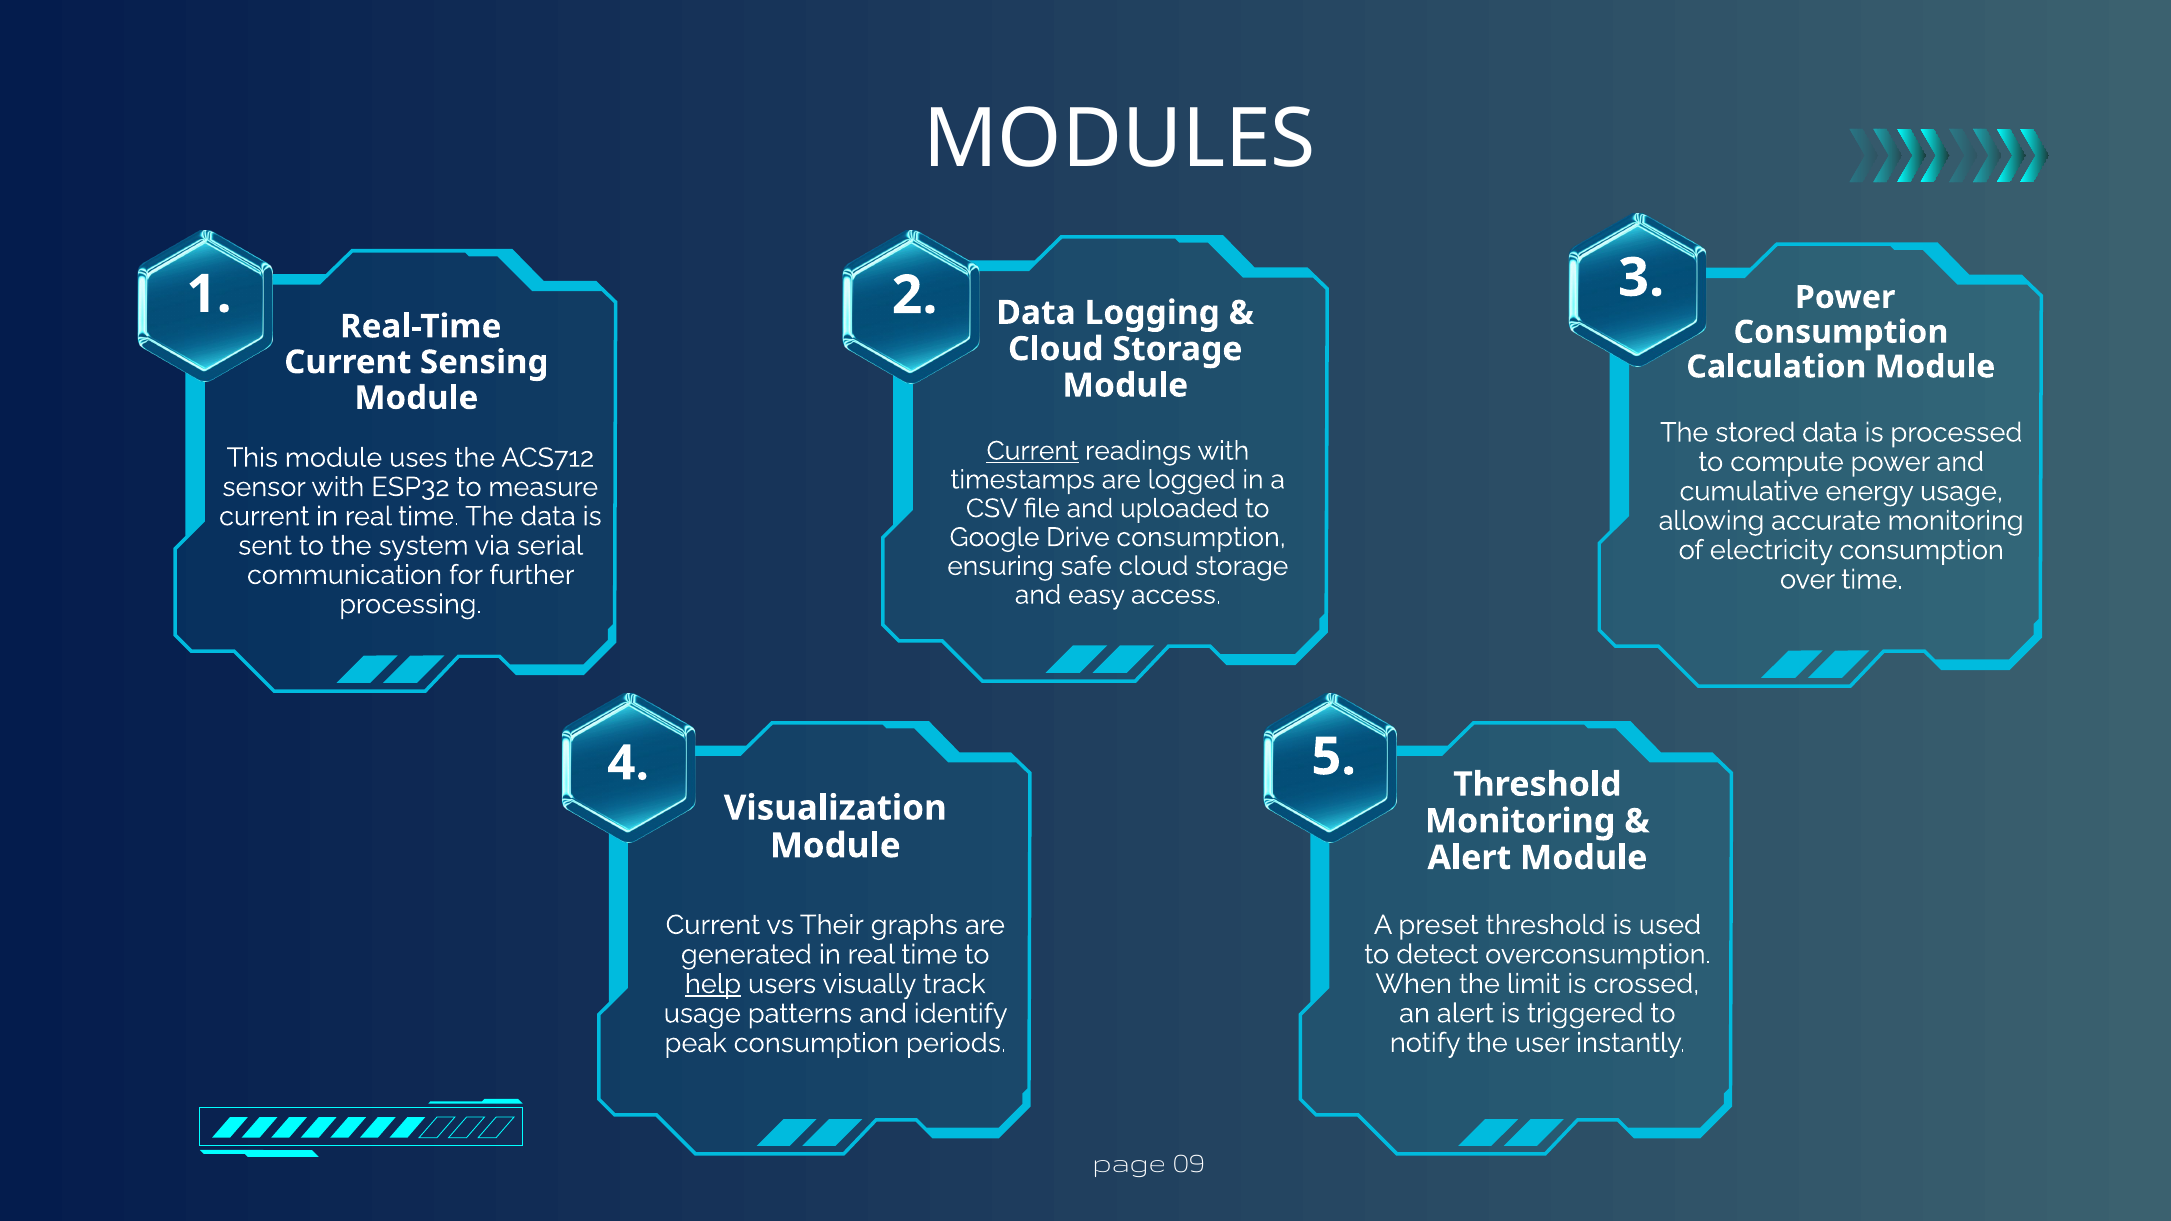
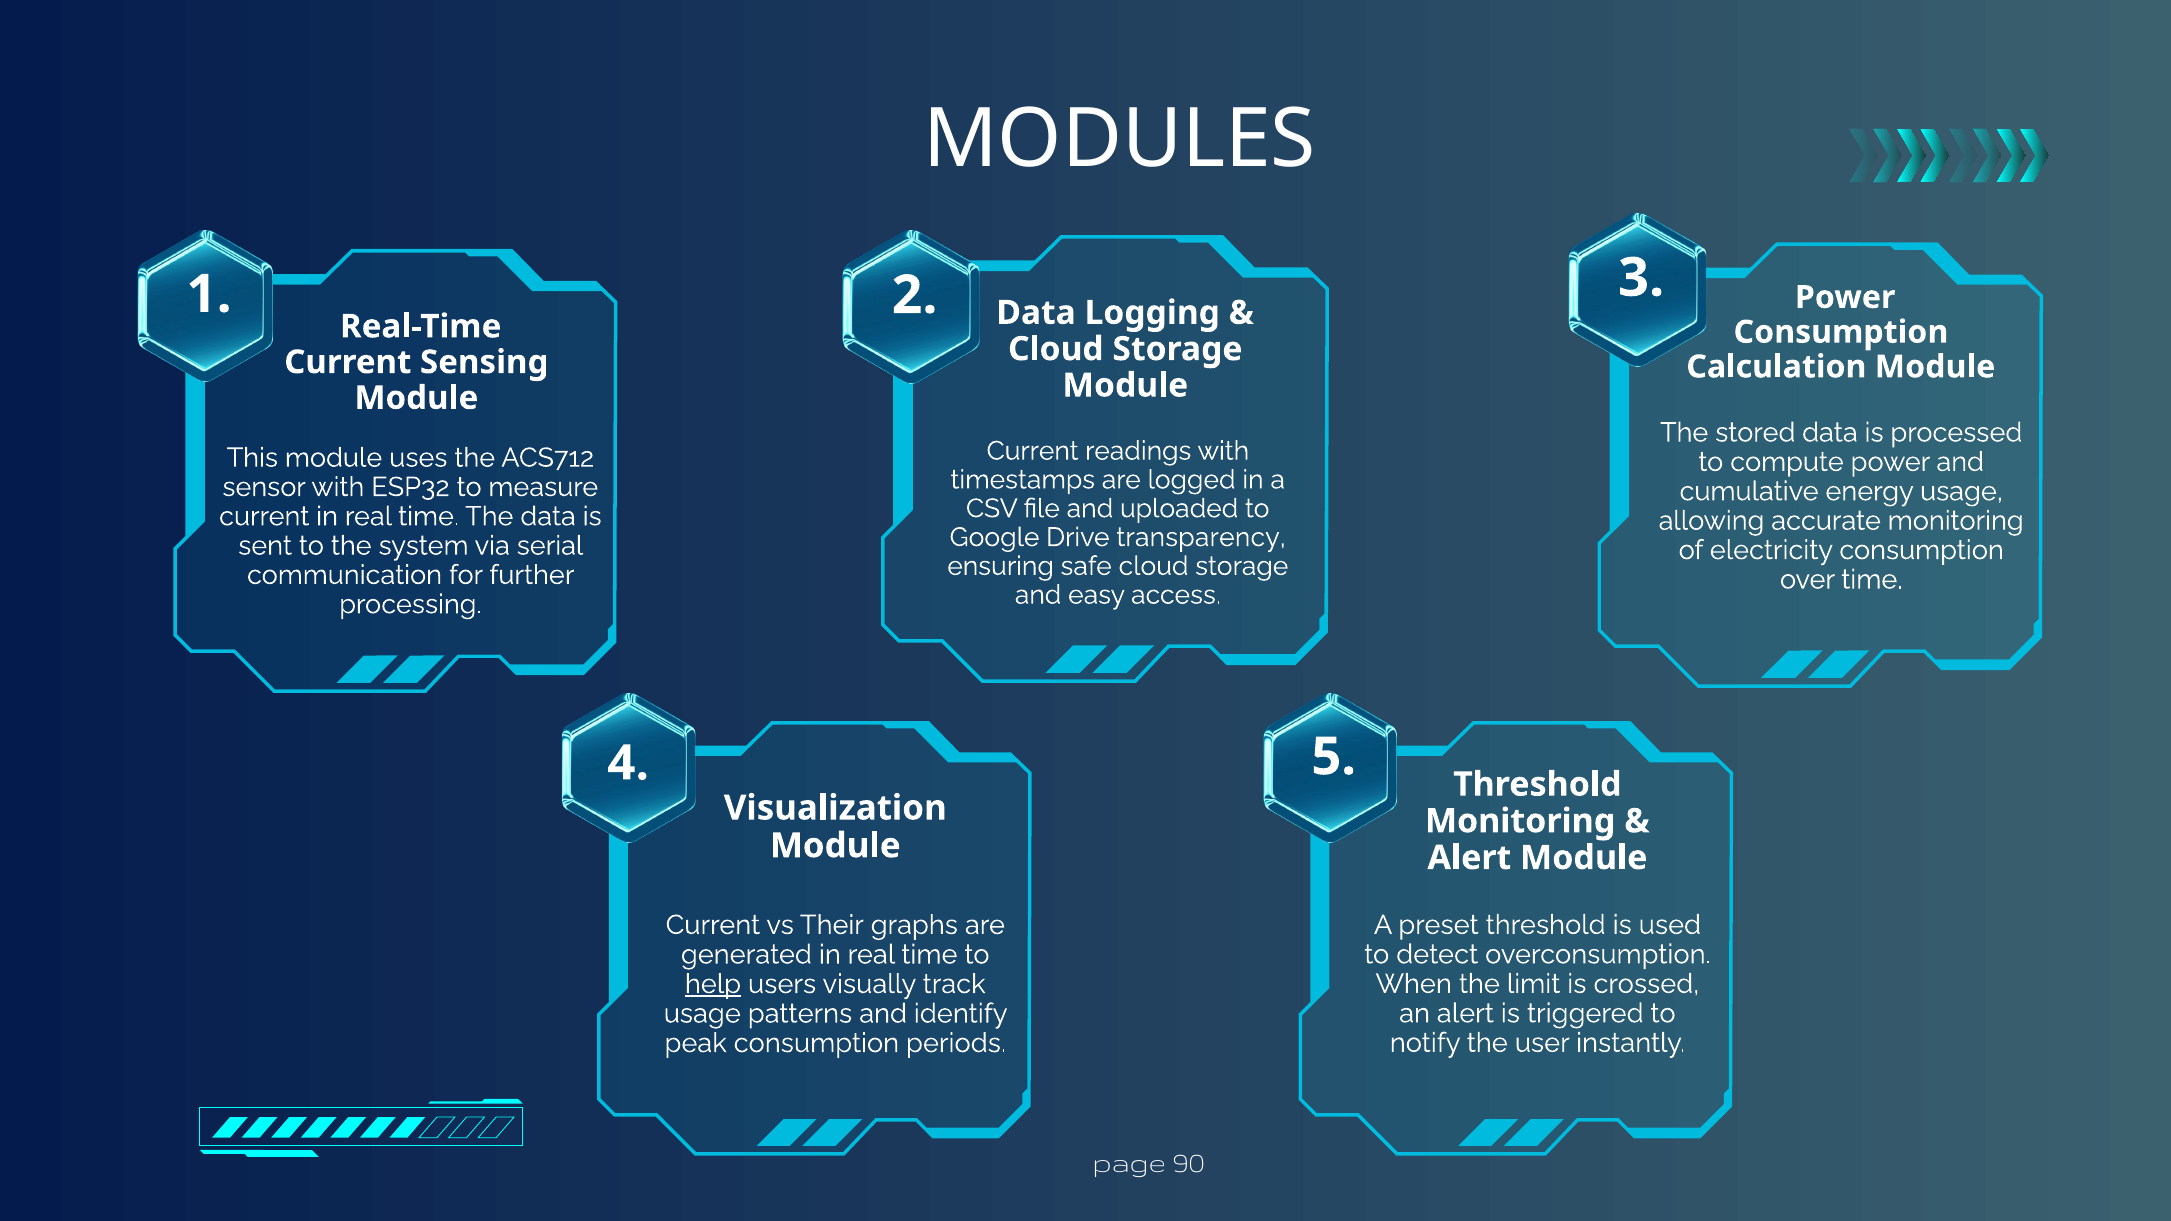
Current underline: present -> none (1033, 451)
Drive consumption: consumption -> transparency (1201, 537)
09: 09 -> 90 (1189, 1162)
